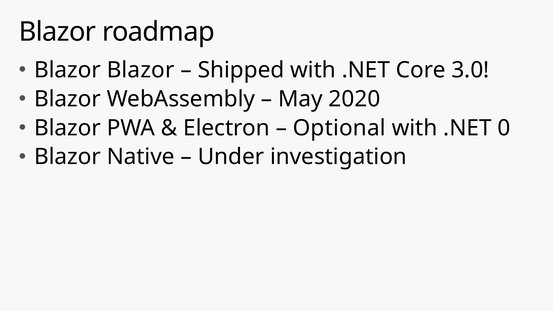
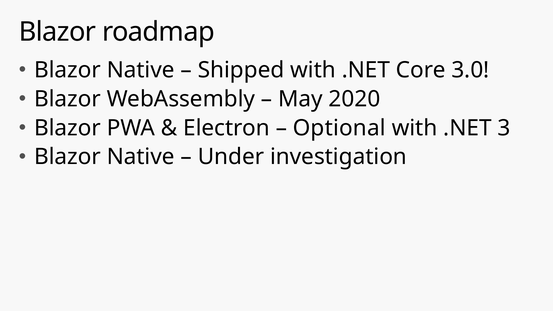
Blazor: Blazor -> Native (141, 70)
0: 0 -> 3 (504, 128)
